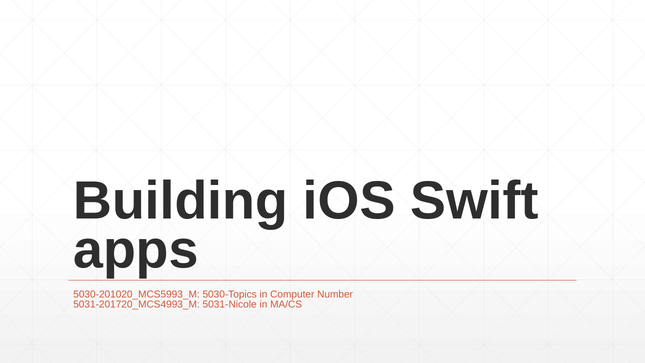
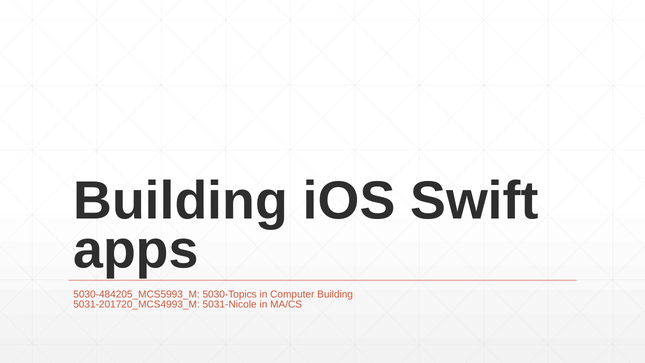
5030-201020_MCS5993_M: 5030-201020_MCS5993_M -> 5030-484205_MCS5993_M (136, 294)
Computer Number: Number -> Building (335, 294)
